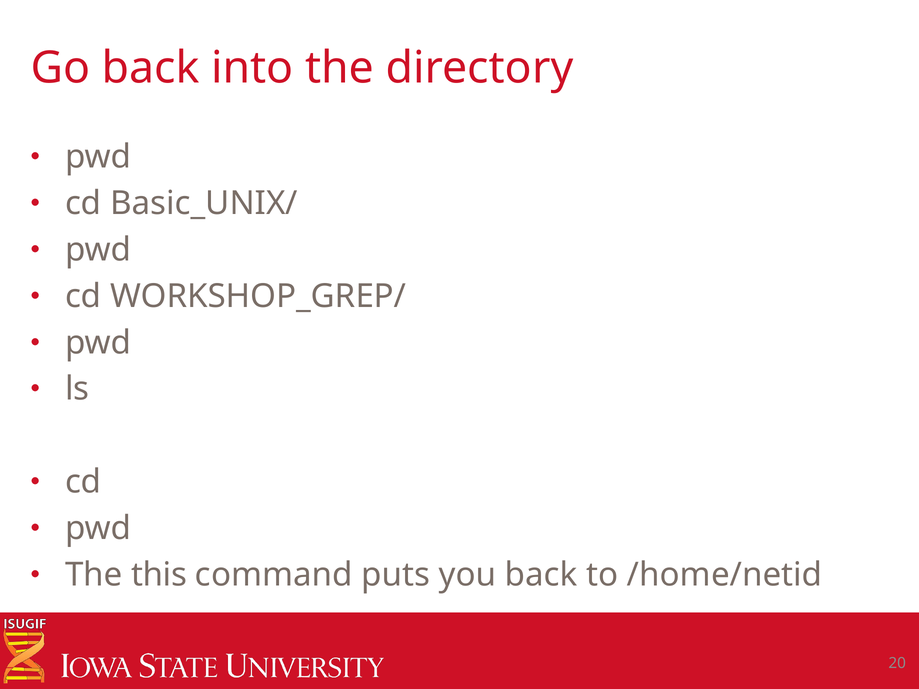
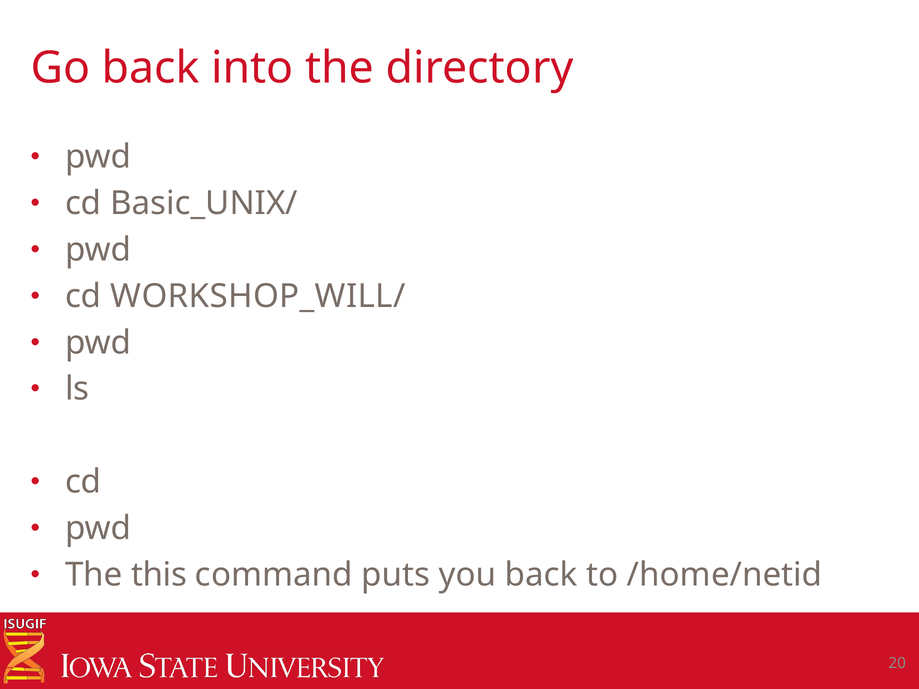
WORKSHOP_GREP/: WORKSHOP_GREP/ -> WORKSHOP_WILL/ (258, 296)
